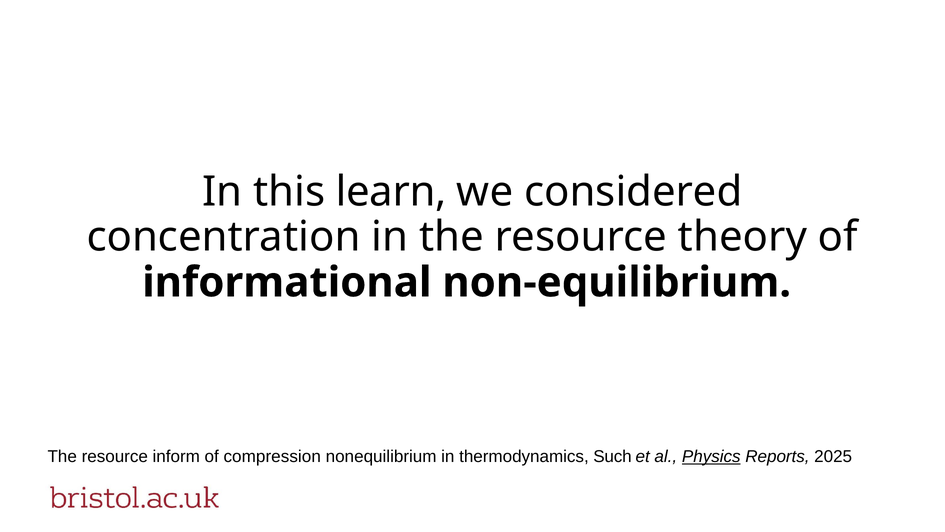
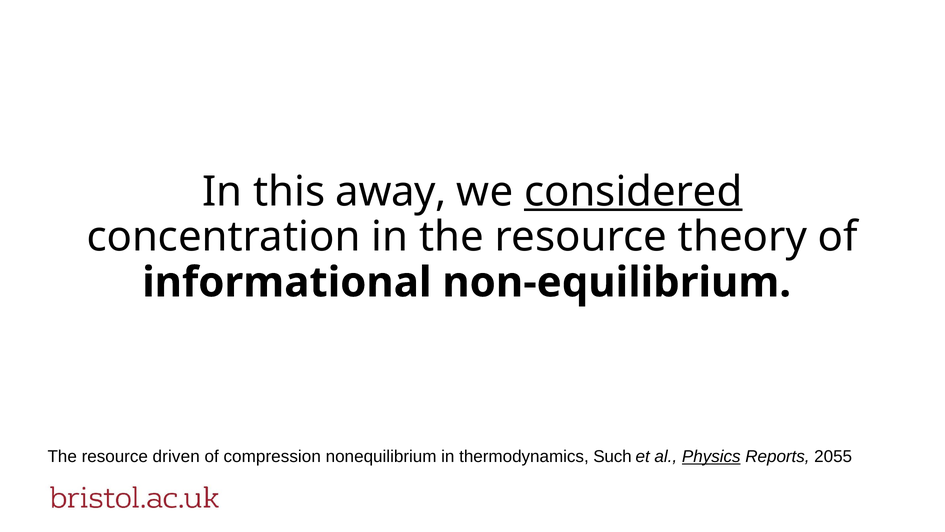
learn: learn -> away (391, 192)
considered underline: none -> present (633, 192)
inform: inform -> driven (176, 456)
2025: 2025 -> 2055 (833, 456)
